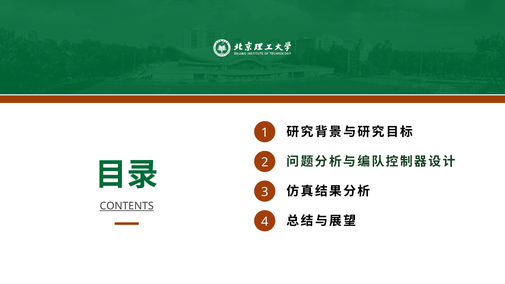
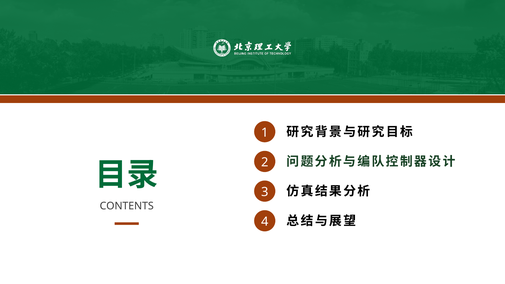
CONTENTS underline: present -> none (127, 206)
